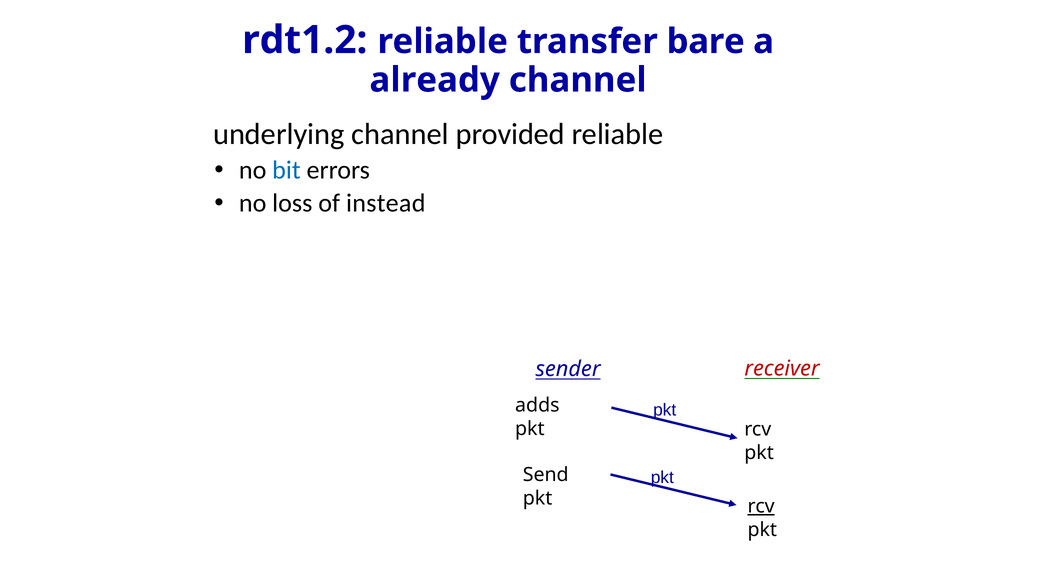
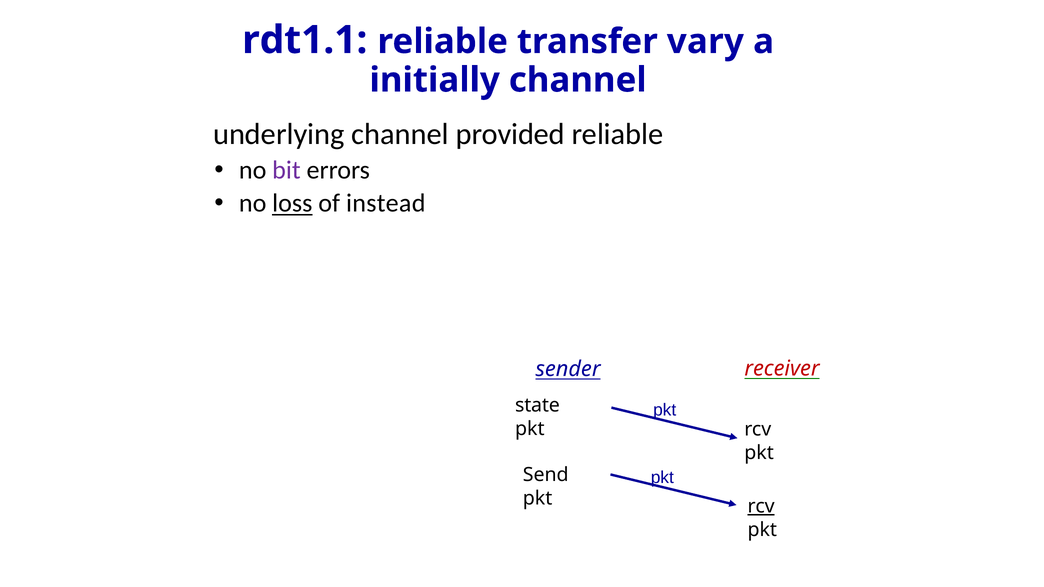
rdt1.2: rdt1.2 -> rdt1.1 (305, 40)
bare: bare -> vary (705, 42)
already: already -> initially (435, 80)
bit colour: blue -> purple (286, 170)
loss underline: none -> present (292, 203)
adds: adds -> state (537, 406)
